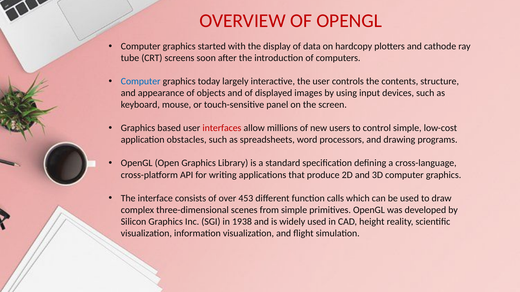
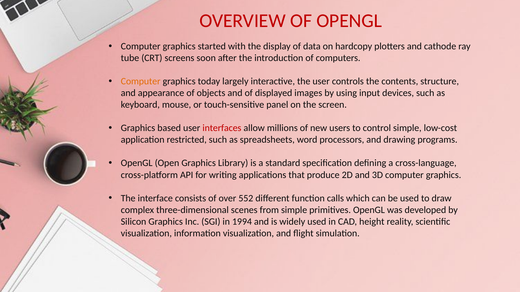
Computer colour: blue -> orange (141, 81)
obstacles: obstacles -> restricted (187, 140)
453: 453 -> 552 (246, 198)
1938: 1938 -> 1994 (242, 222)
